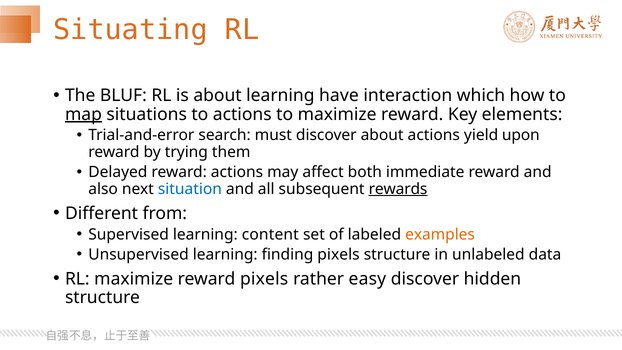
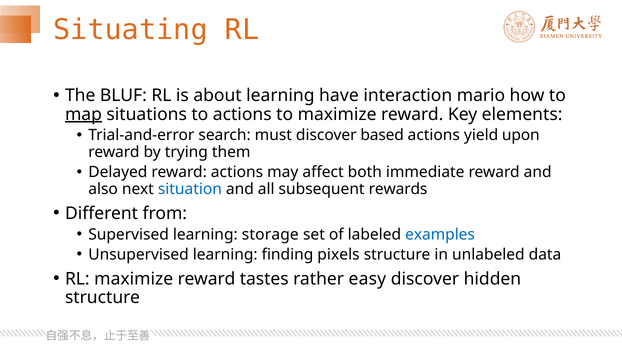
which: which -> mario (481, 95)
discover about: about -> based (382, 135)
rewards underline: present -> none (398, 189)
content: content -> storage (270, 234)
examples colour: orange -> blue (440, 234)
reward pixels: pixels -> tastes (264, 279)
